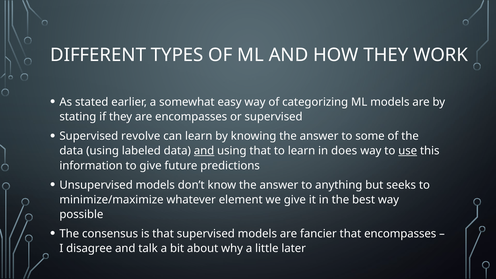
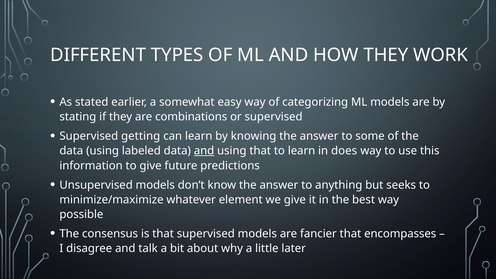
are encompasses: encompasses -> combinations (191, 117)
revolve: revolve -> getting (141, 136)
use underline: present -> none (408, 151)
